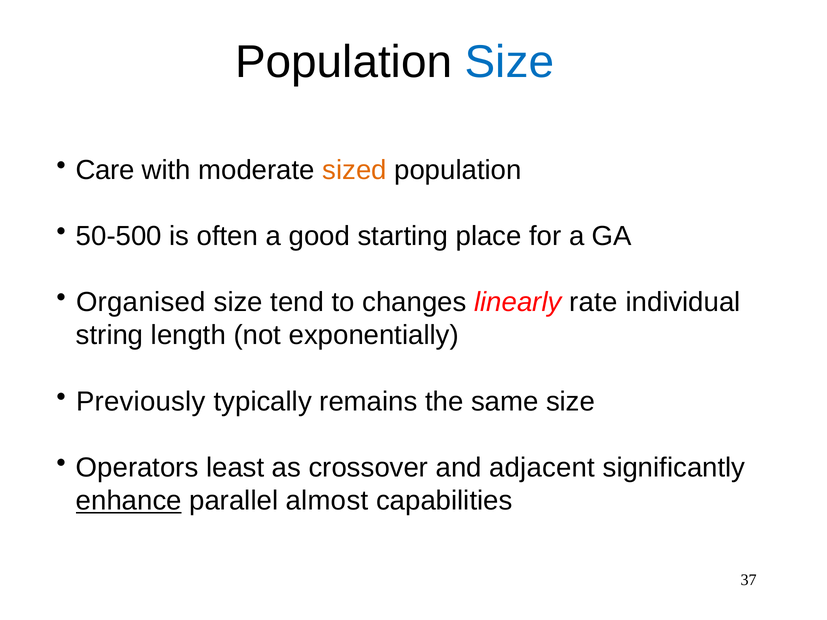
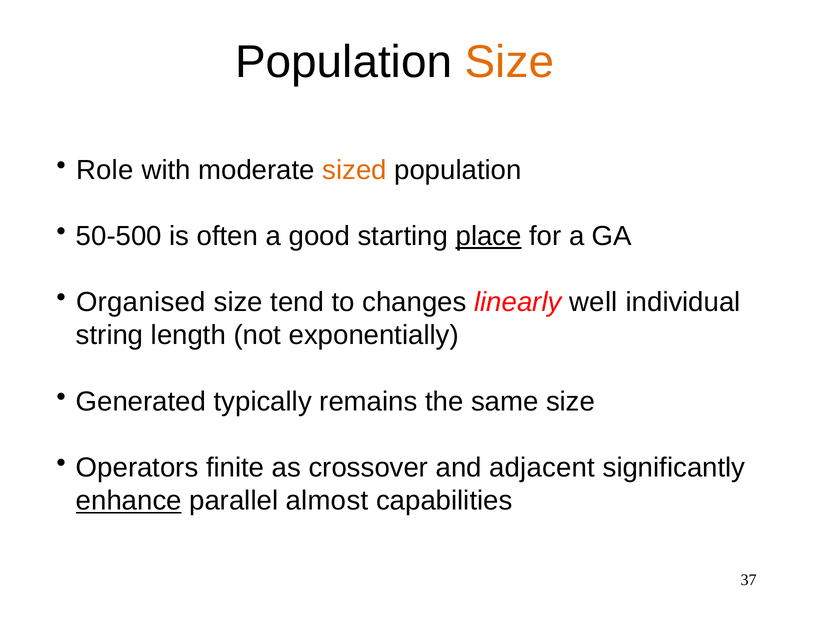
Size colour: blue -> orange (509, 62)
Care: Care -> Role (105, 170)
place underline: none -> present (489, 236)
rate: rate -> well (593, 302)
Previously: Previously -> Generated (141, 402)
least: least -> finite (235, 468)
